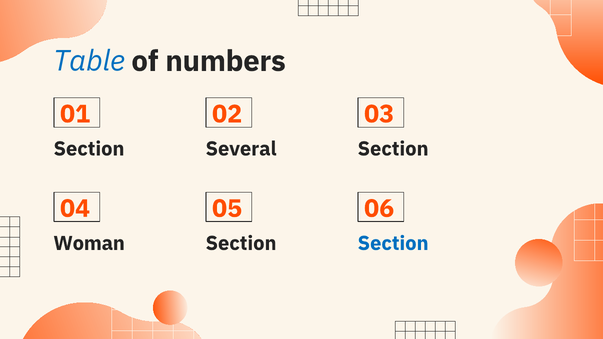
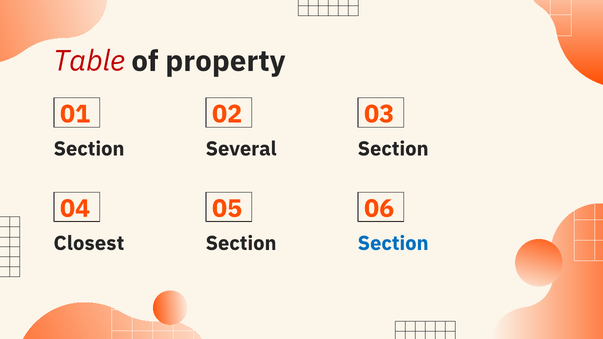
Table colour: blue -> red (89, 61)
numbers: numbers -> property (225, 61)
Woman: Woman -> Closest (89, 243)
